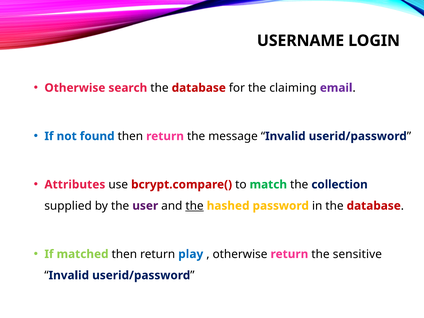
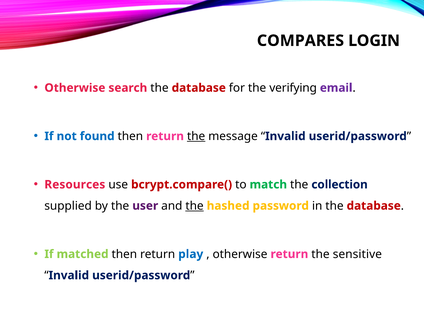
USERNAME: USERNAME -> COMPARES (300, 41)
claiming: claiming -> verifying (293, 88)
the underline: none -> present (196, 136)
Attributes: Attributes -> Resources (75, 185)
